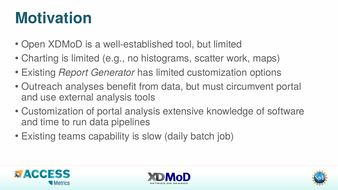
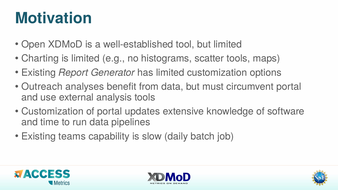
scatter work: work -> tools (238, 58)
portal analysis: analysis -> updates (142, 112)
